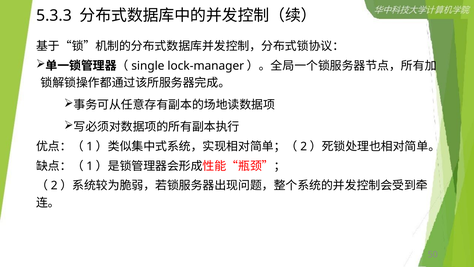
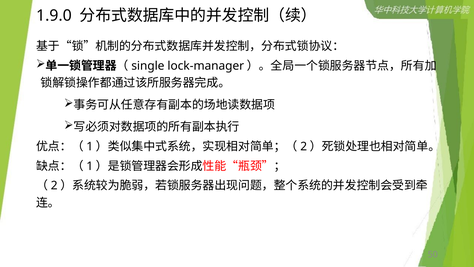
5.3.3: 5.3.3 -> 1.9.0 (54, 16)
